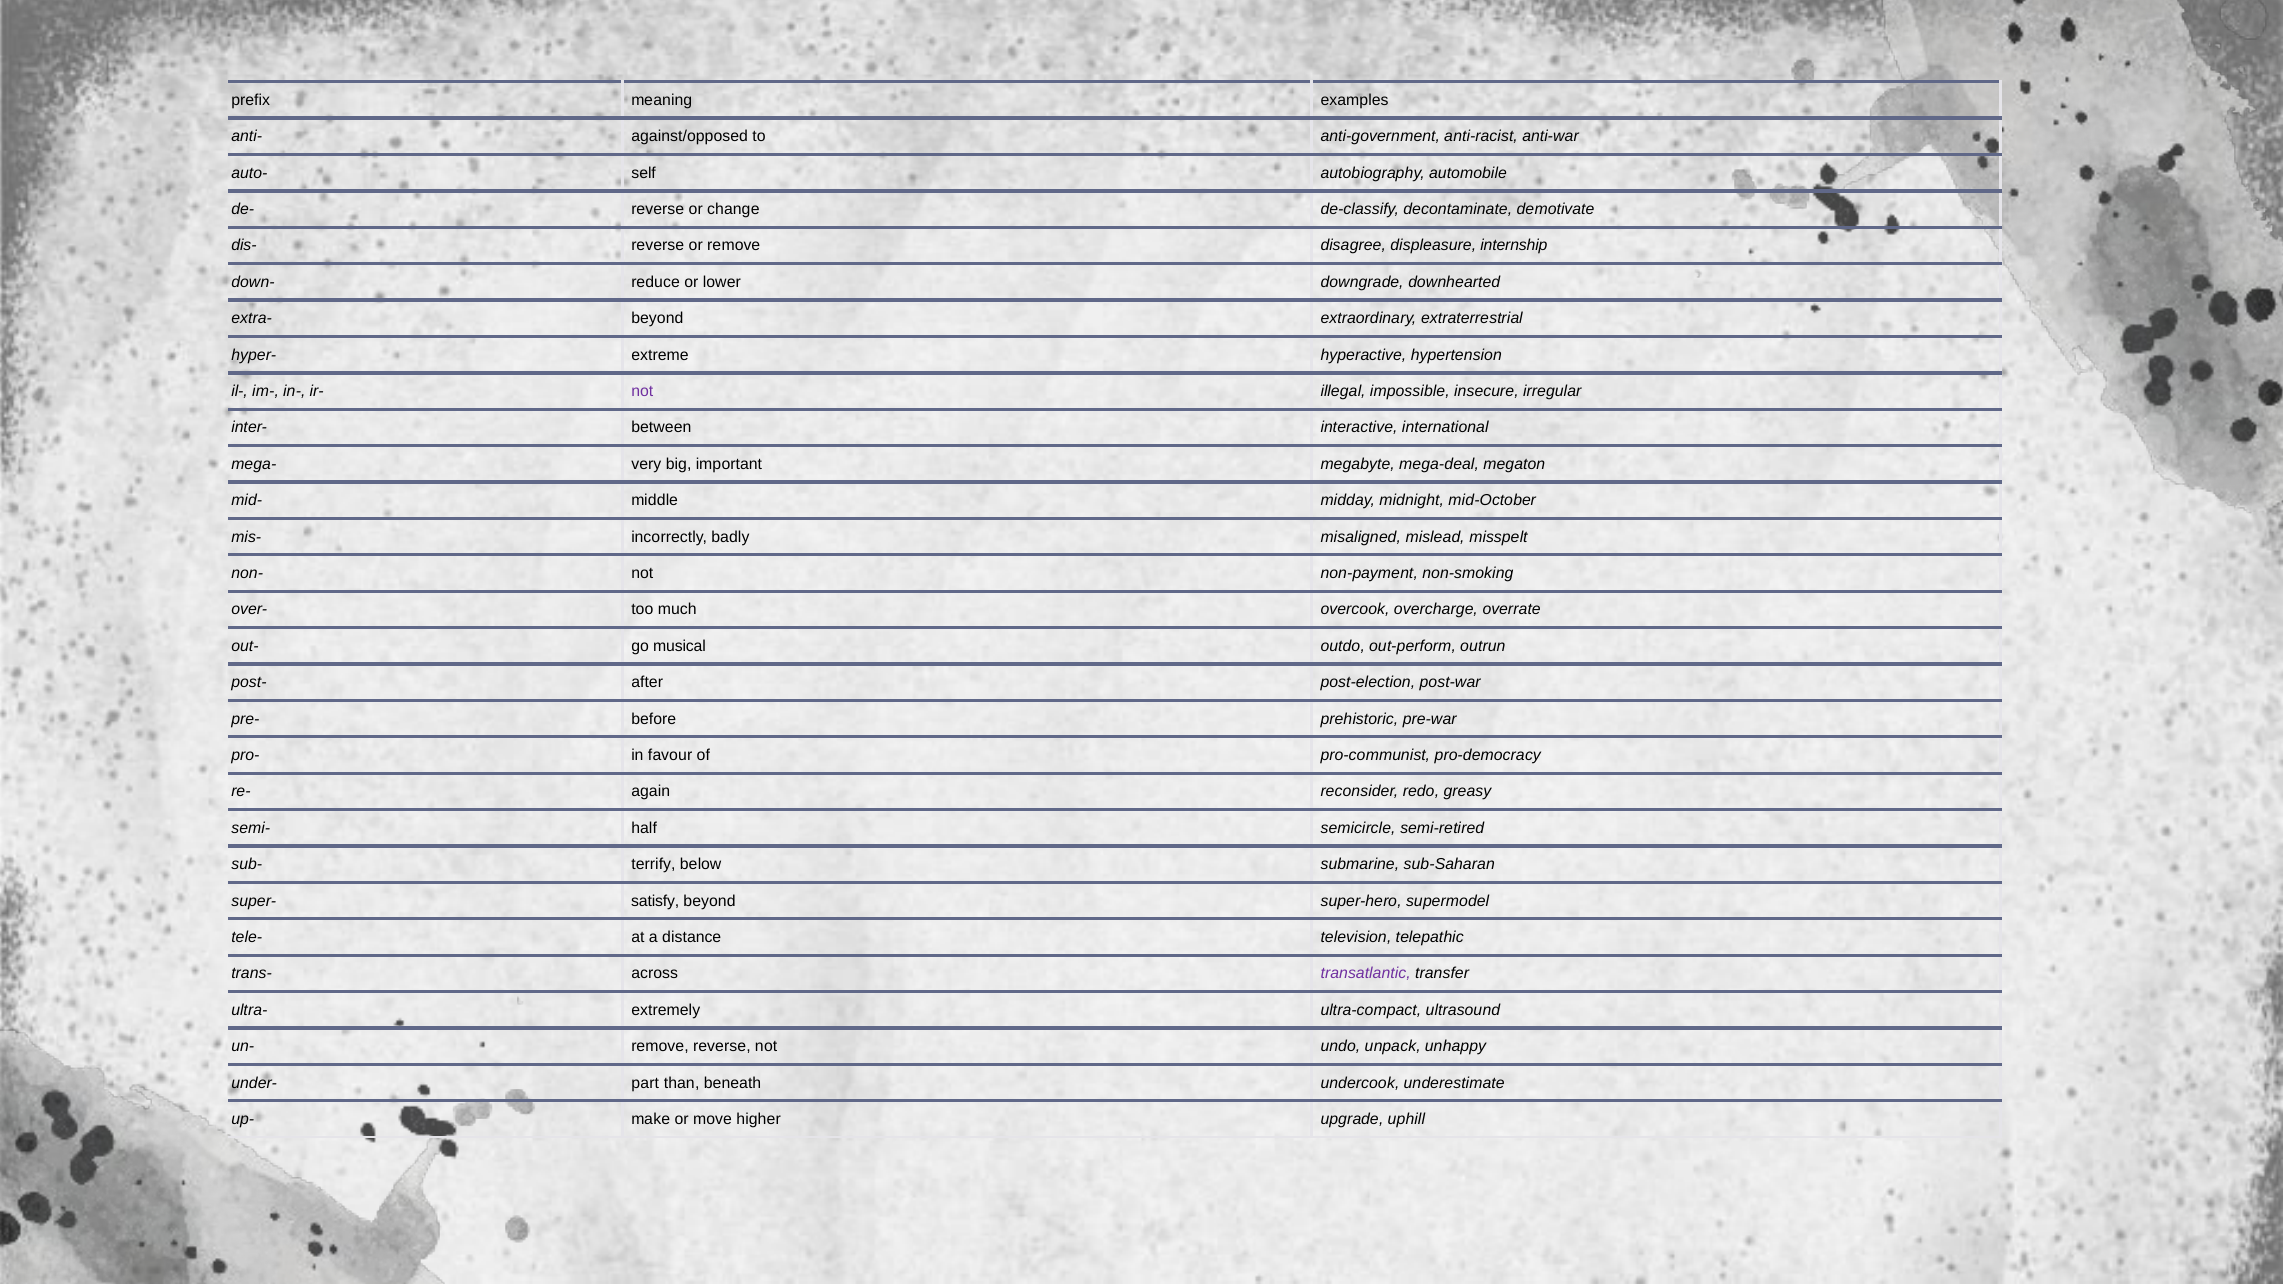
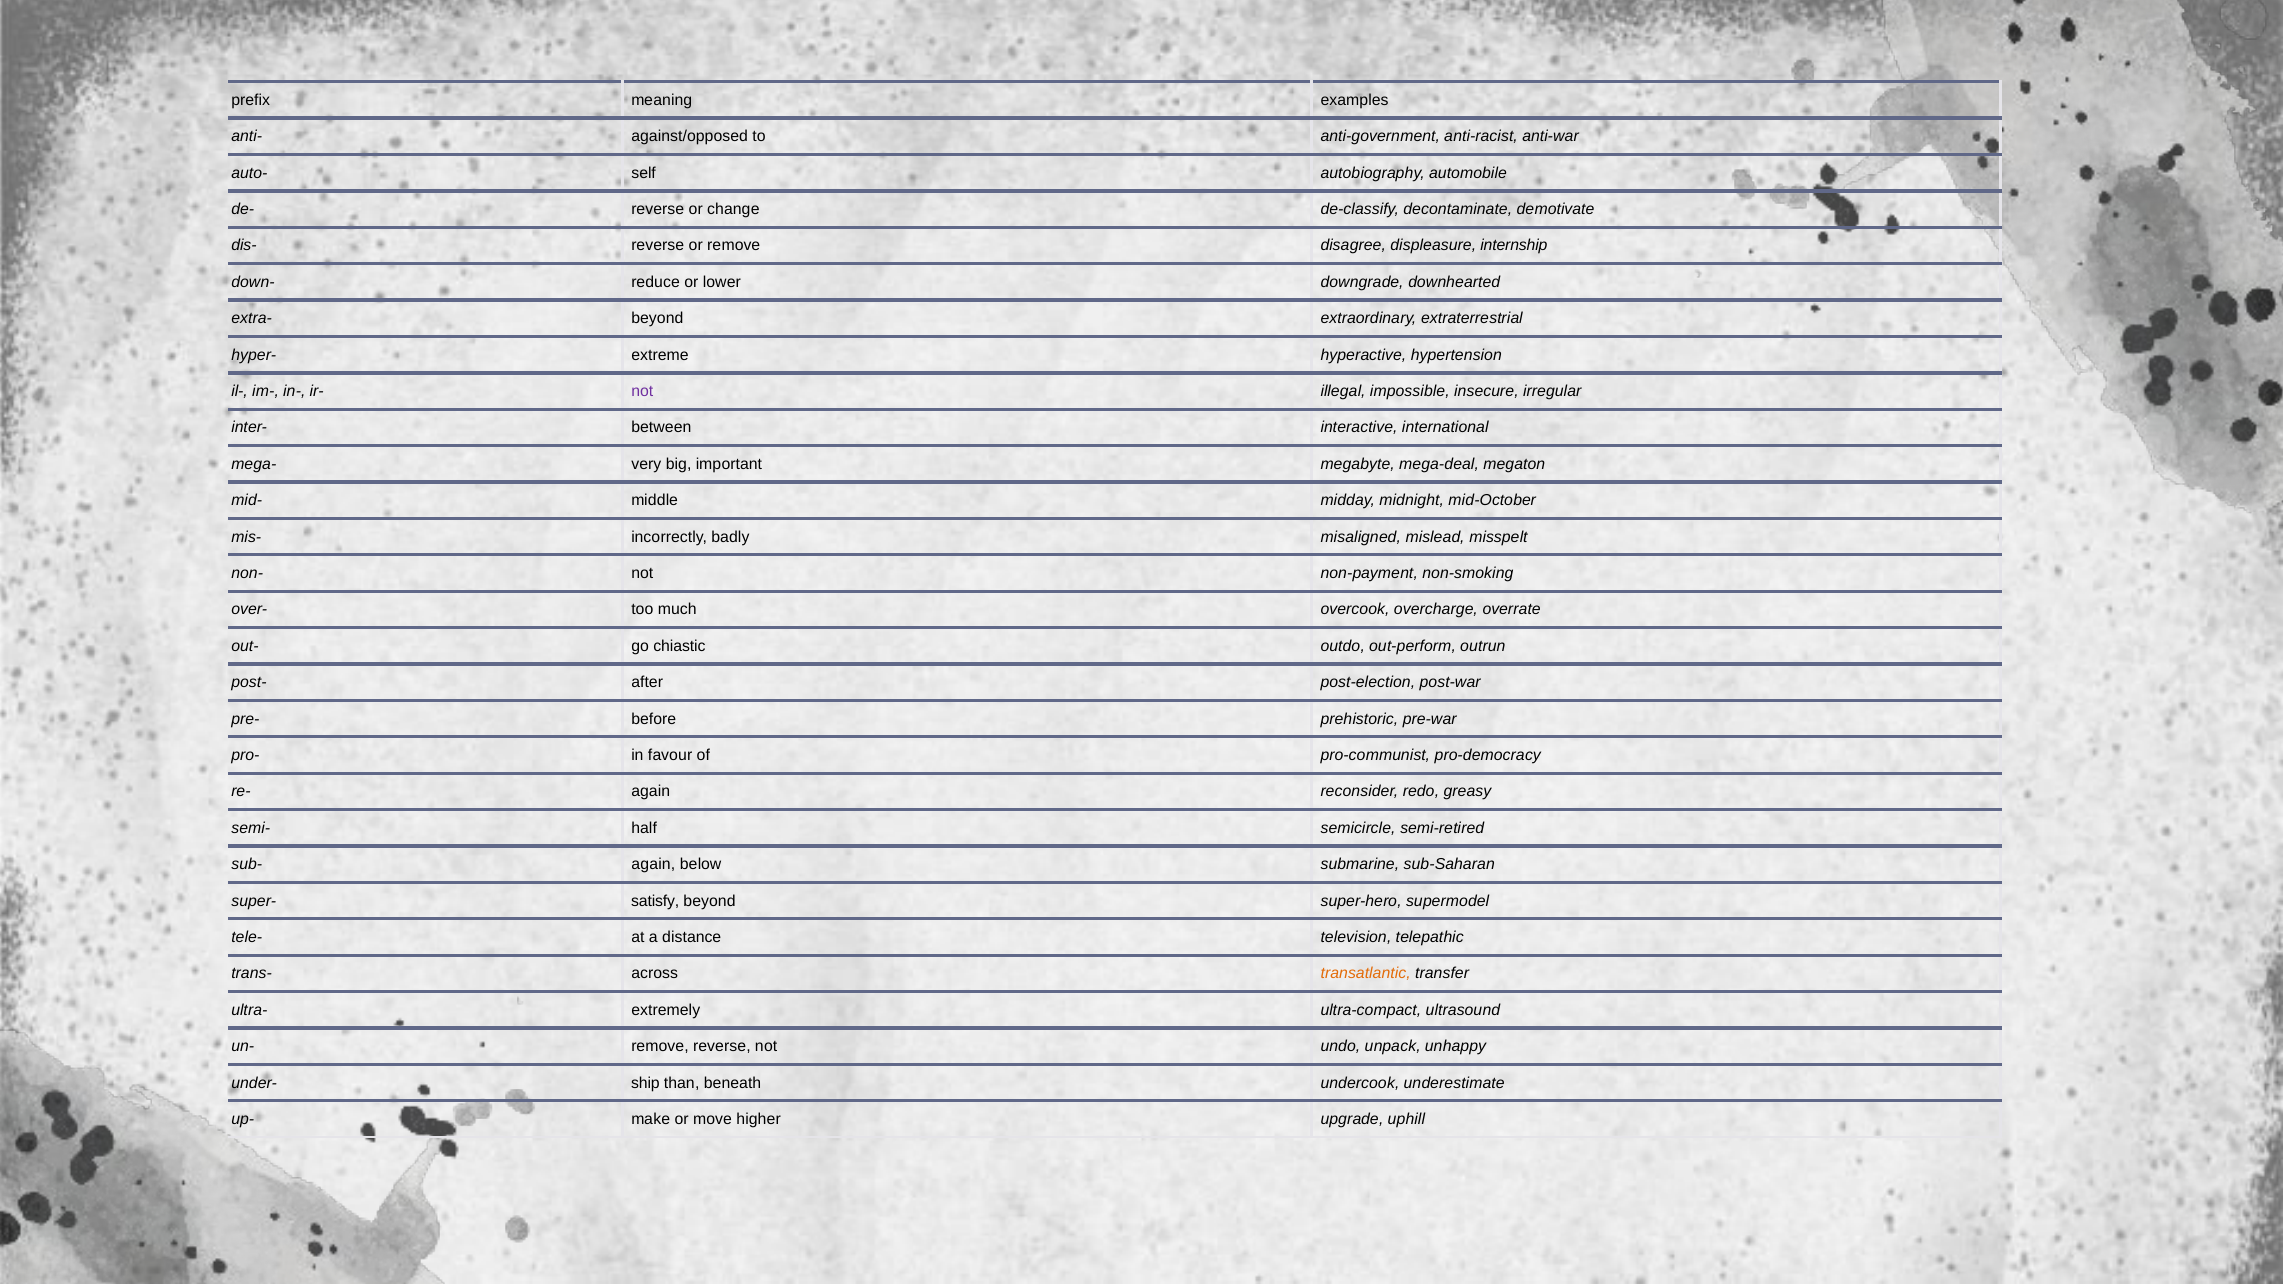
musical: musical -> chiastic (679, 646)
sub- terrify: terrify -> again (653, 865)
transatlantic colour: purple -> orange (1366, 974)
part: part -> ship (645, 1083)
